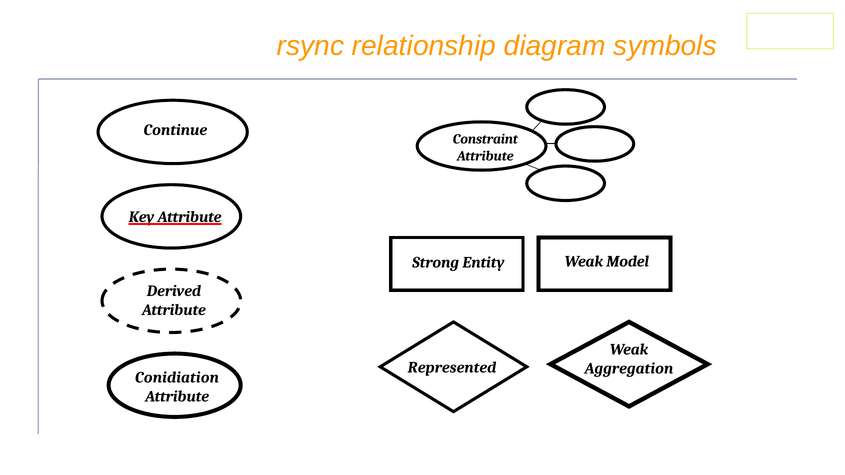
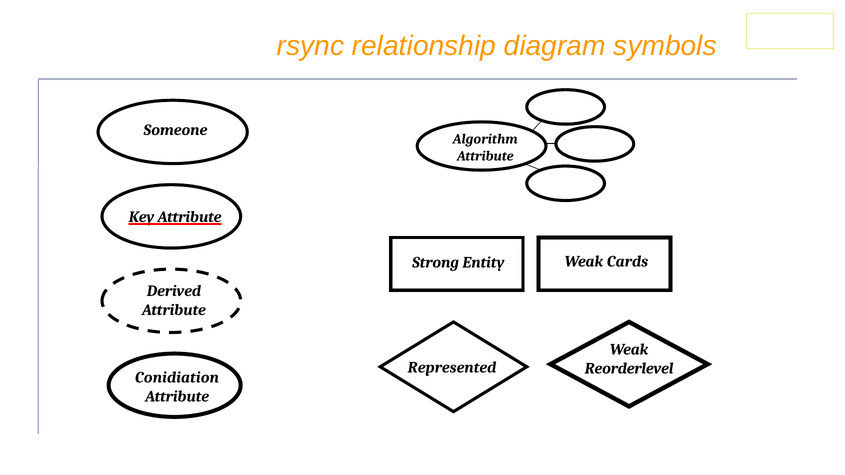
Continue: Continue -> Someone (175, 130)
Constraint: Constraint -> Algorithm (485, 139)
Model: Model -> Cards (628, 262)
Aggregation: Aggregation -> Reorderlevel (629, 369)
